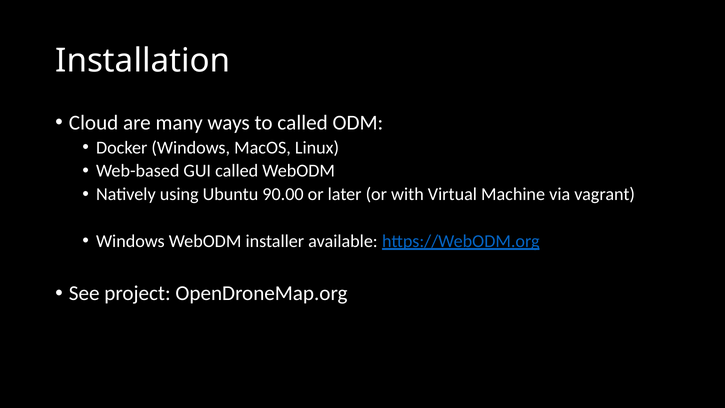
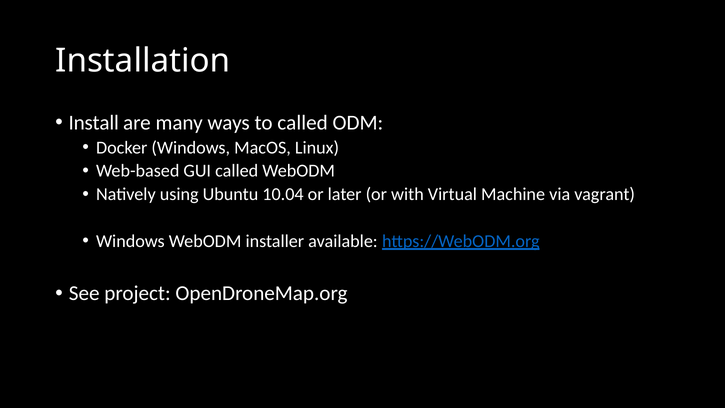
Cloud: Cloud -> Install (94, 123)
90.00: 90.00 -> 10.04 (283, 194)
